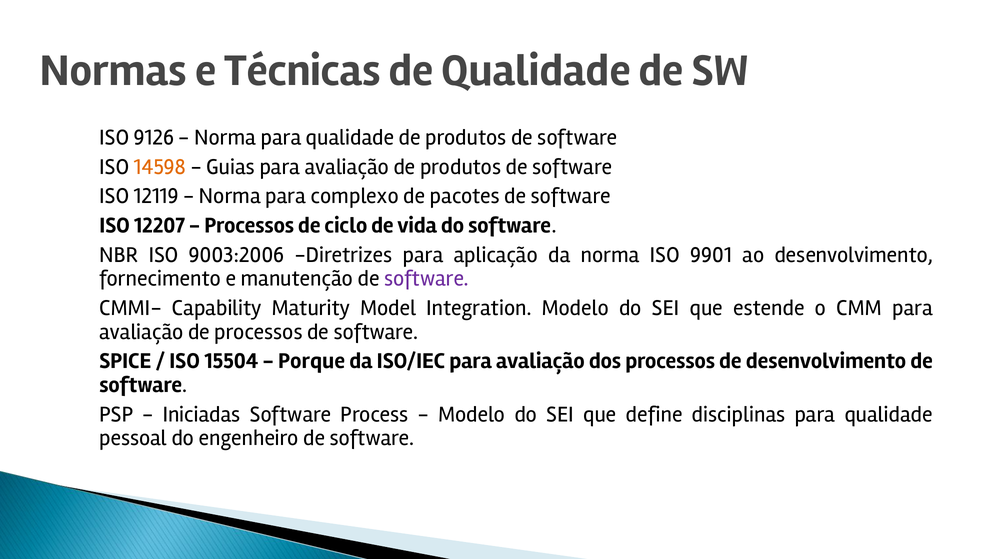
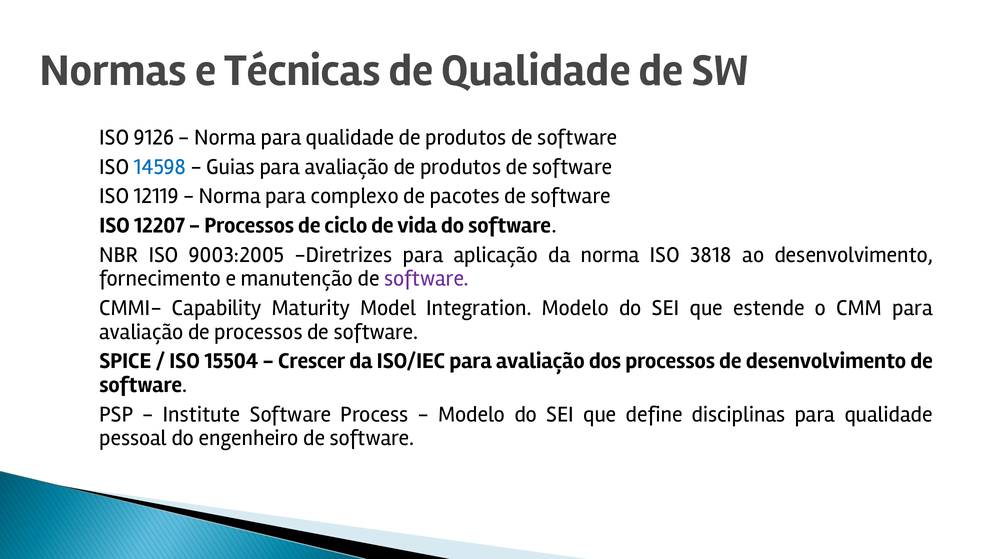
14598 colour: orange -> blue (160, 167)
9003:2006: 9003:2006 -> 9003:2005 (237, 255)
9901: 9901 -> 3818 (711, 255)
Porque: Porque -> Crescer (312, 361)
Iniciadas: Iniciadas -> Institute (201, 414)
